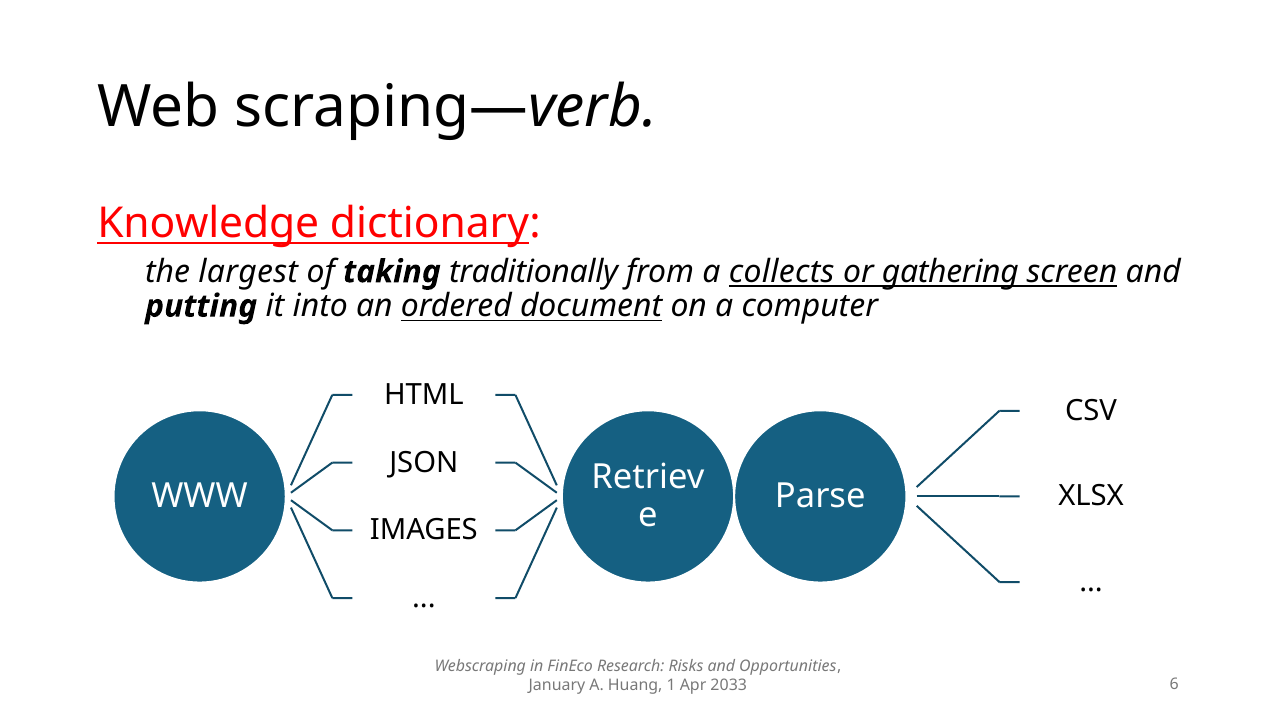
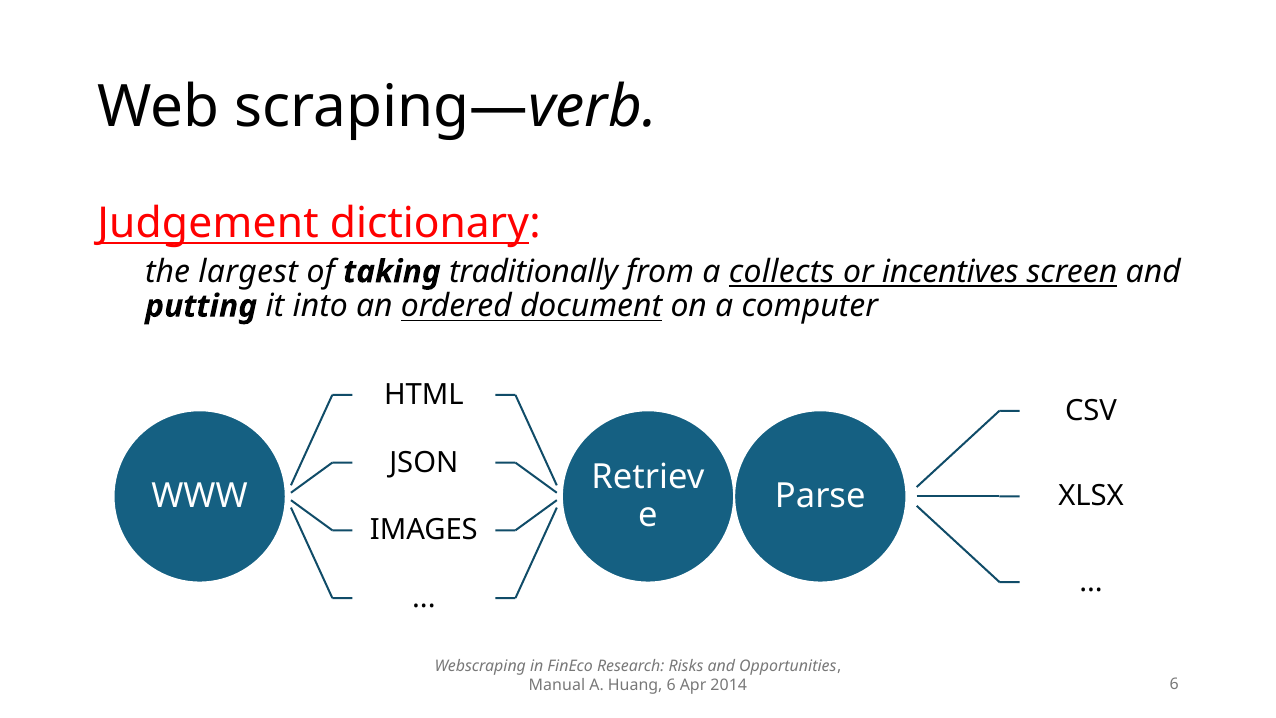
Knowledge: Knowledge -> Judgement (208, 224)
gathering: gathering -> incentives (950, 272)
January: January -> Manual (557, 685)
Huang 1: 1 -> 6 (671, 685)
2033: 2033 -> 2014 (729, 685)
